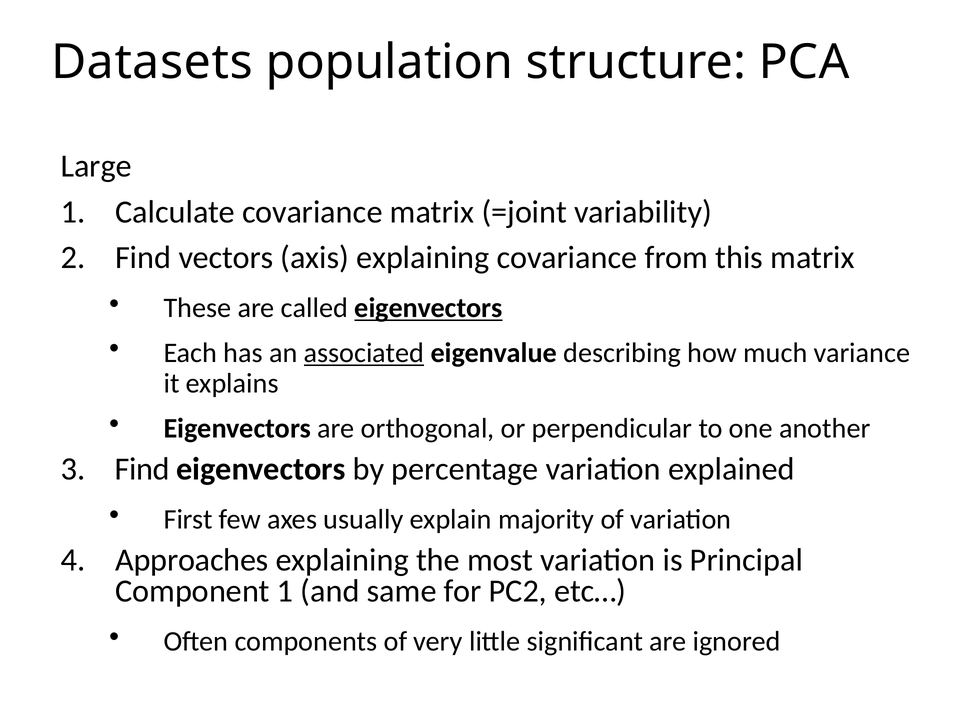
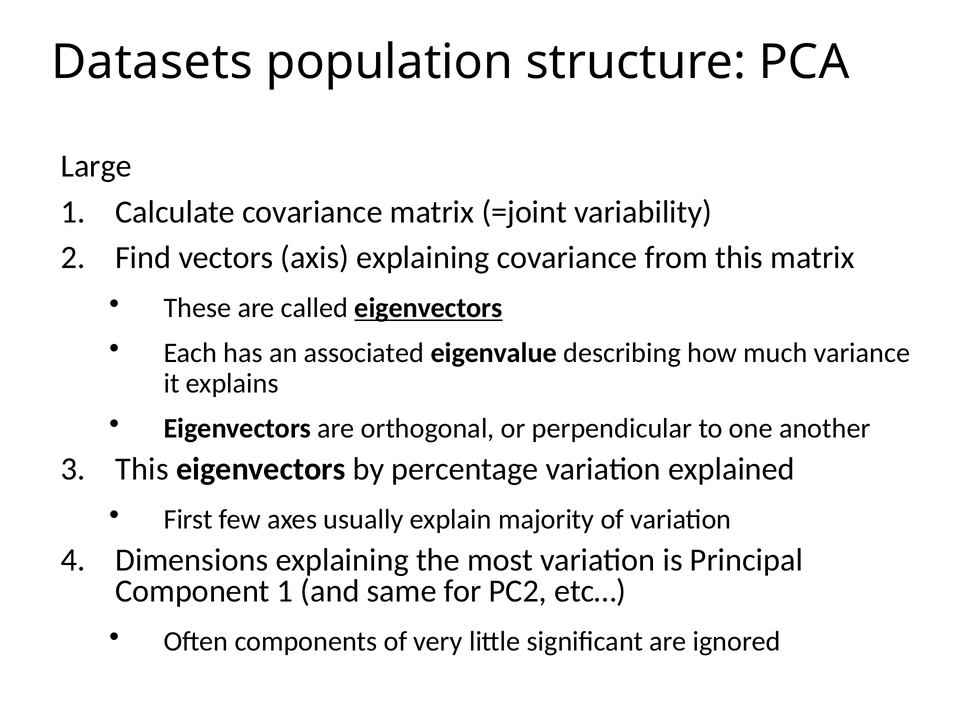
associated underline: present -> none (364, 353)
Find: Find -> This (142, 469)
Approaches: Approaches -> Dimensions (192, 560)
